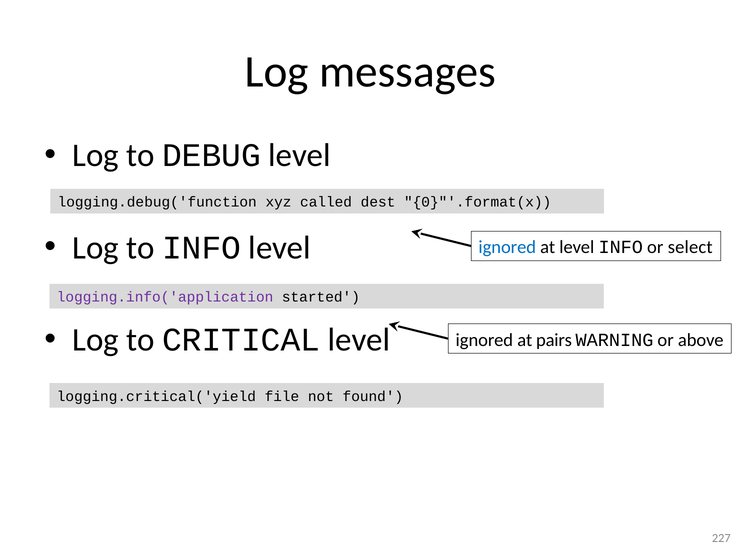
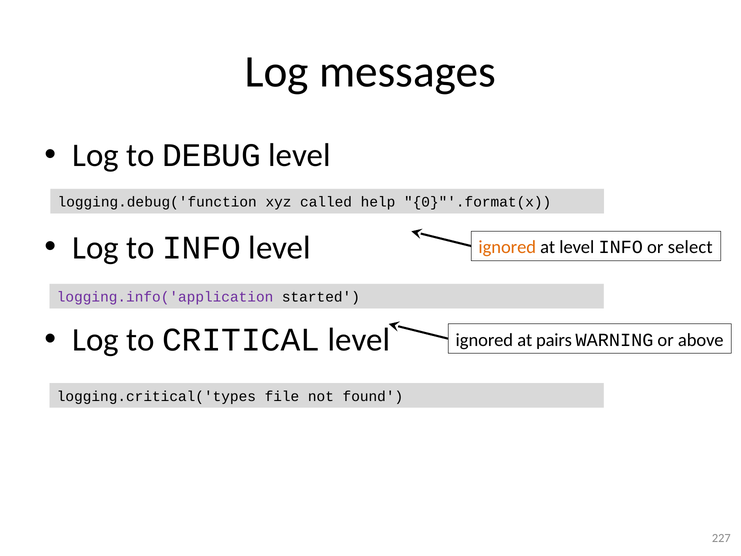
dest: dest -> help (378, 202)
ignored colour: blue -> orange (507, 247)
logging.critical('yield: logging.critical('yield -> logging.critical('types (156, 396)
